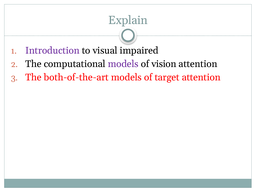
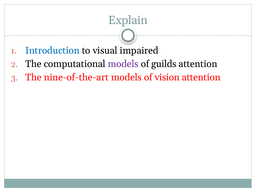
Introduction colour: purple -> blue (52, 50)
vision: vision -> guilds (164, 64)
both-of-the-art: both-of-the-art -> nine-of-the-art (76, 77)
target: target -> vision (167, 77)
